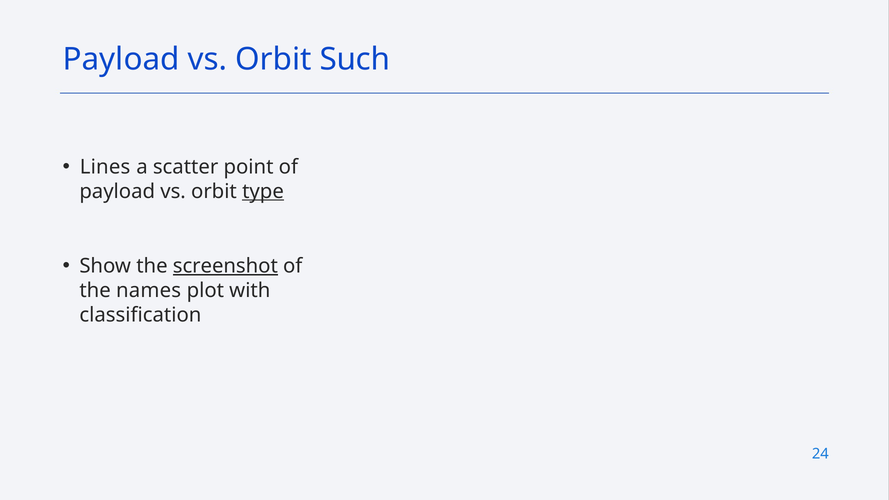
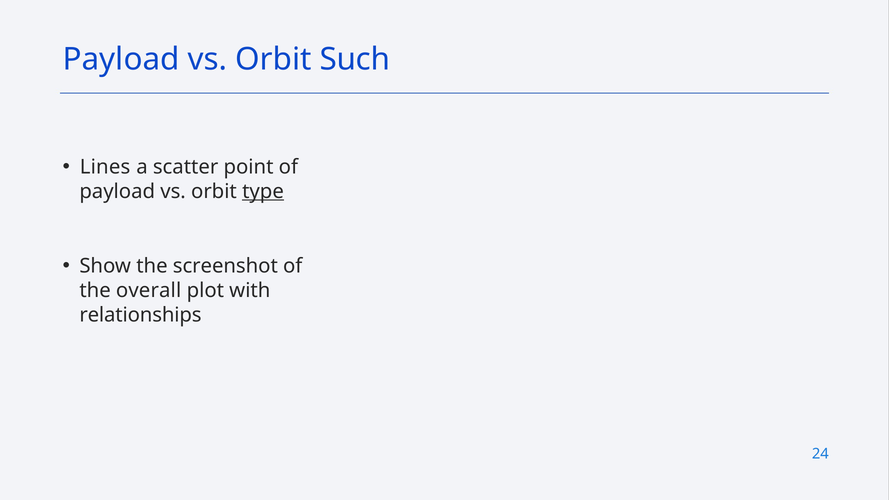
screenshot underline: present -> none (225, 266)
names: names -> overall (149, 291)
classification: classification -> relationships (140, 315)
